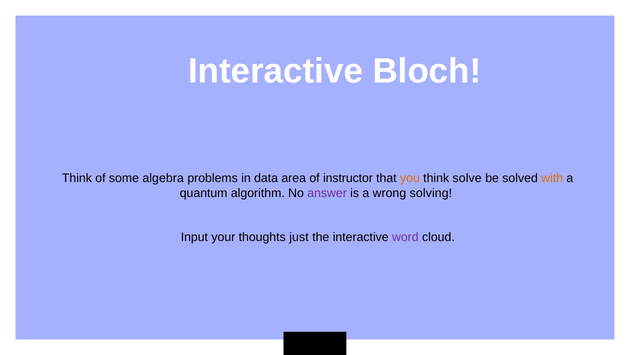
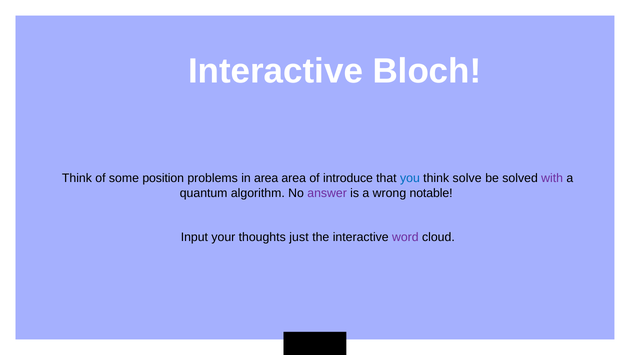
algebra: algebra -> position (163, 178)
in data: data -> area (266, 178)
instructor: instructor -> introduce (348, 178)
you colour: orange -> blue (410, 178)
with colour: orange -> purple (552, 178)
solving: solving -> notable (431, 193)
